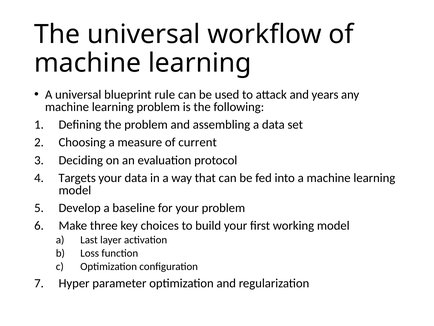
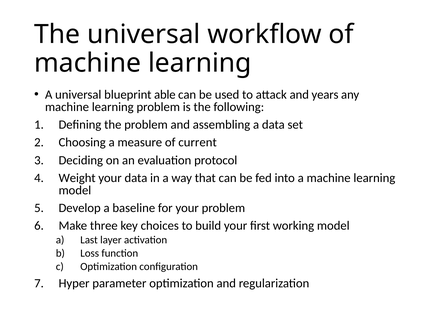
rule: rule -> able (165, 94)
Targets: Targets -> Weight (77, 178)
